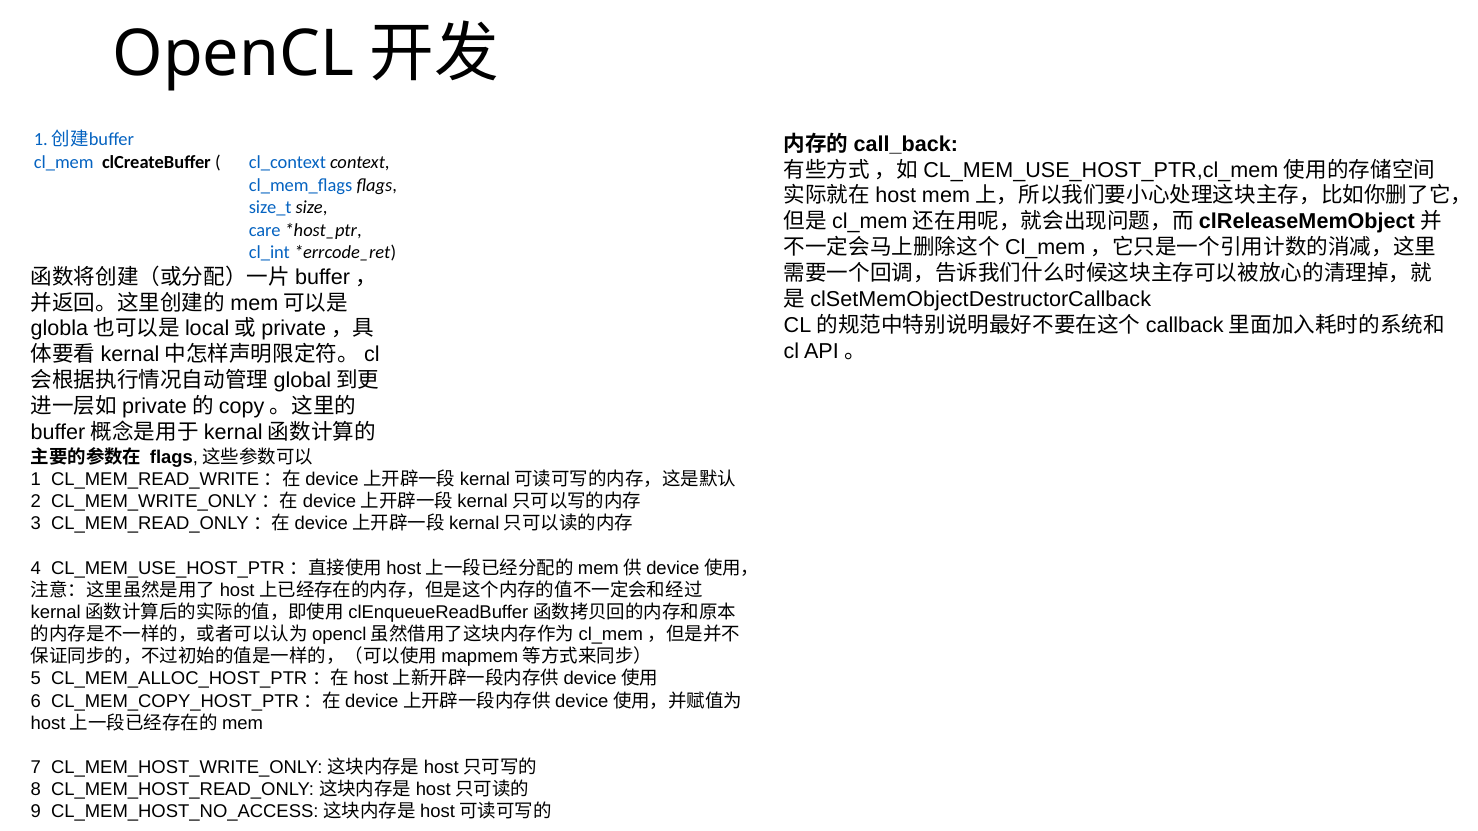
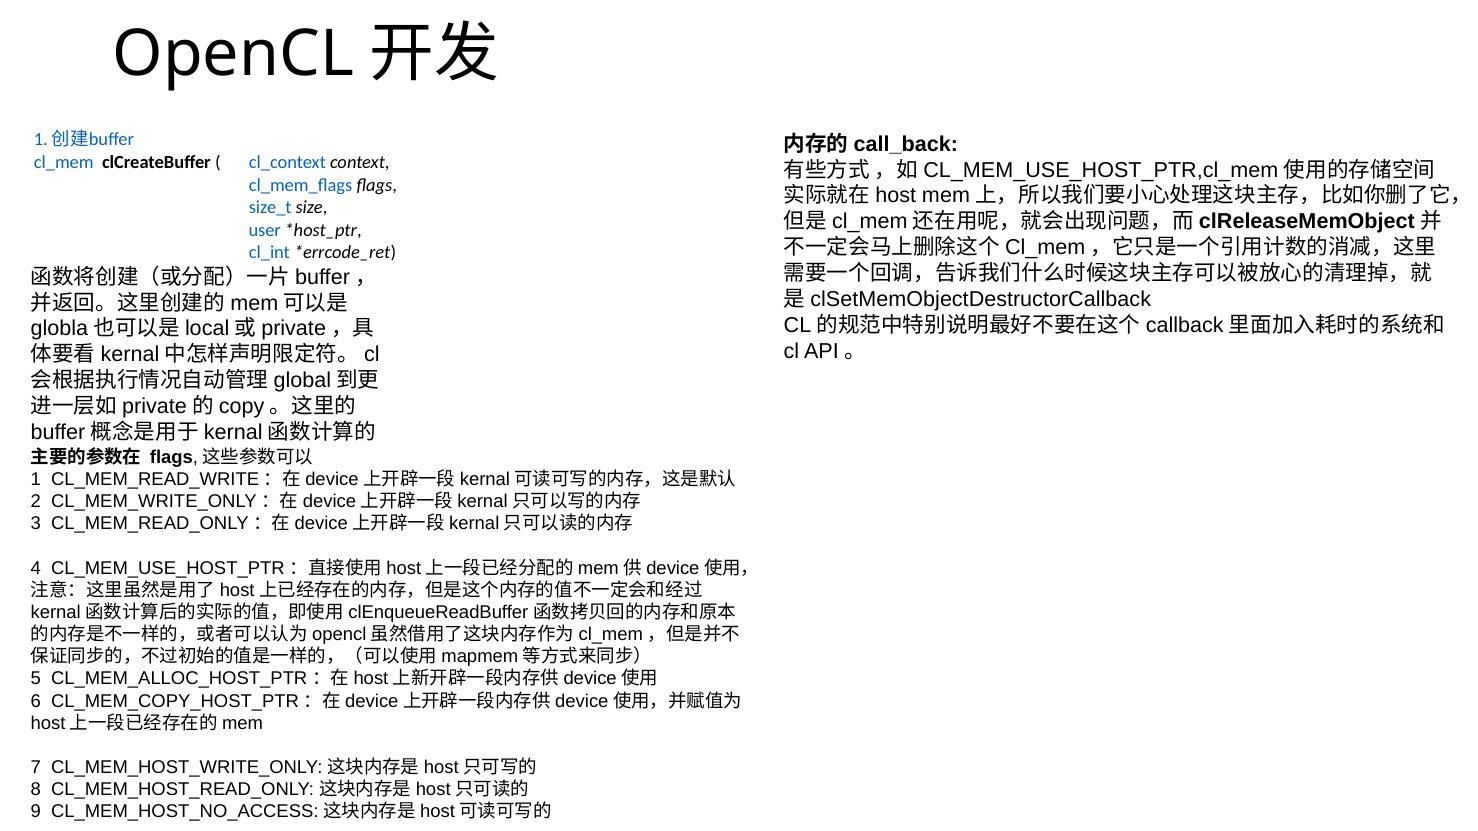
care: care -> user (265, 230)
